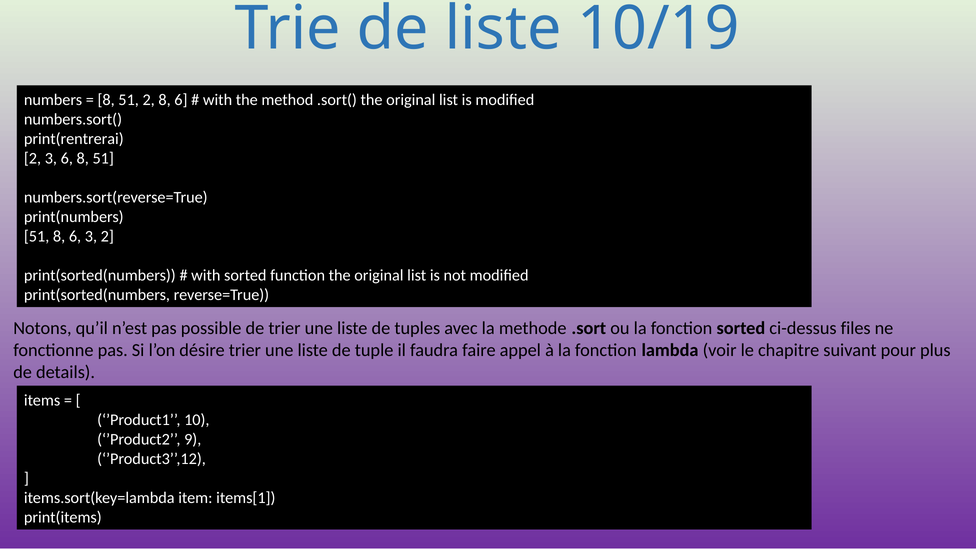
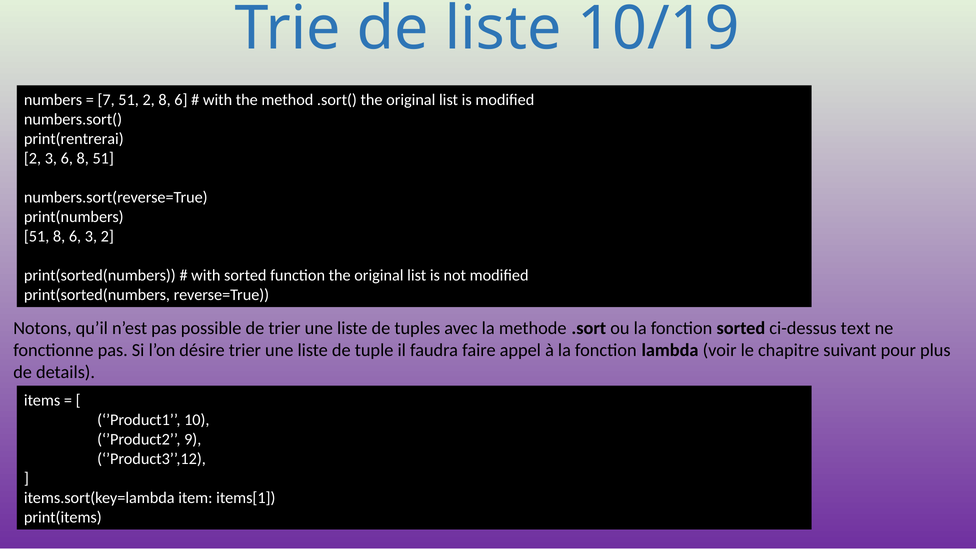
8: 8 -> 7 (106, 100)
files: files -> text (856, 328)
